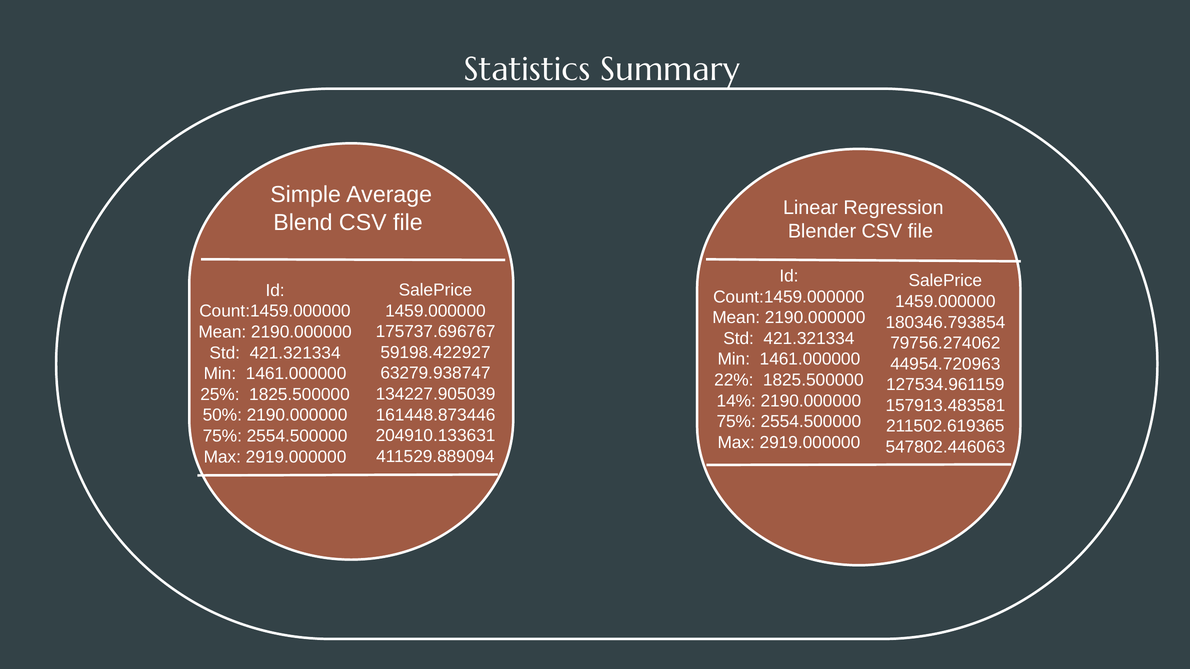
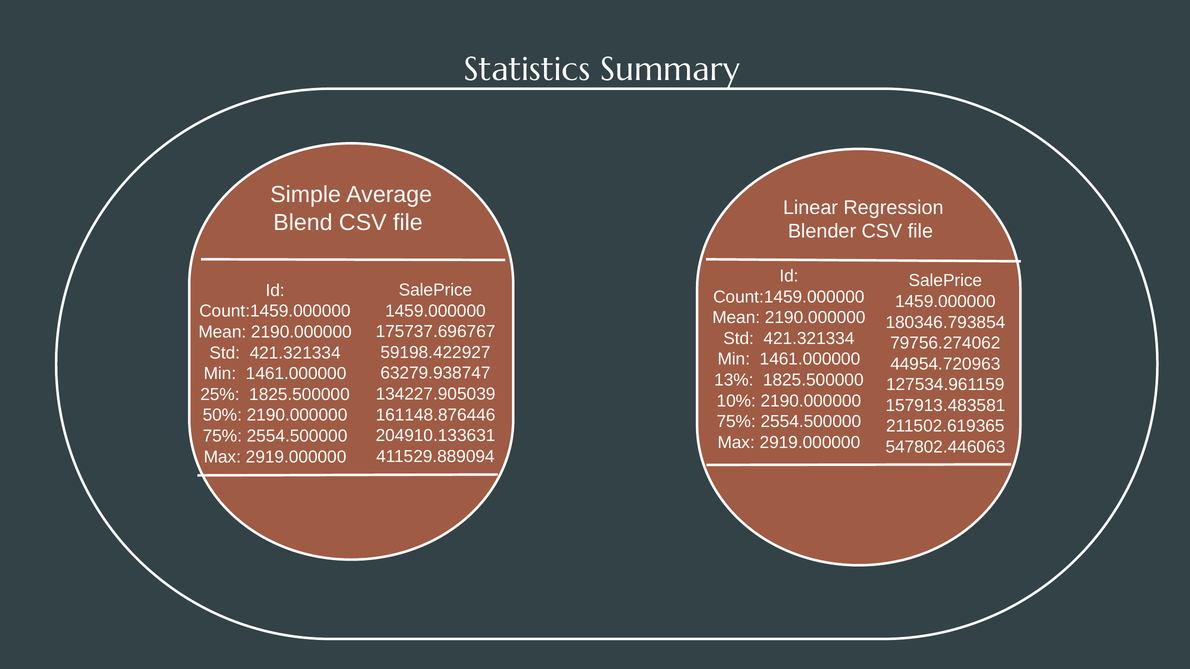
22%: 22% -> 13% (734, 380)
14%: 14% -> 10% (736, 401)
161448.873446: 161448.873446 -> 161148.876446 (436, 415)
